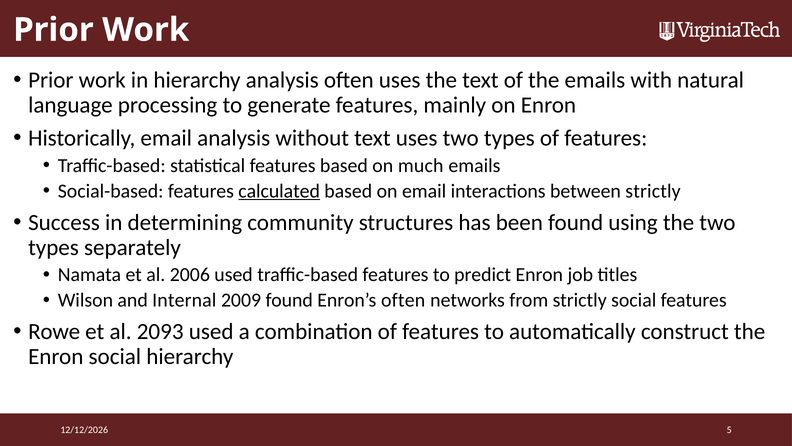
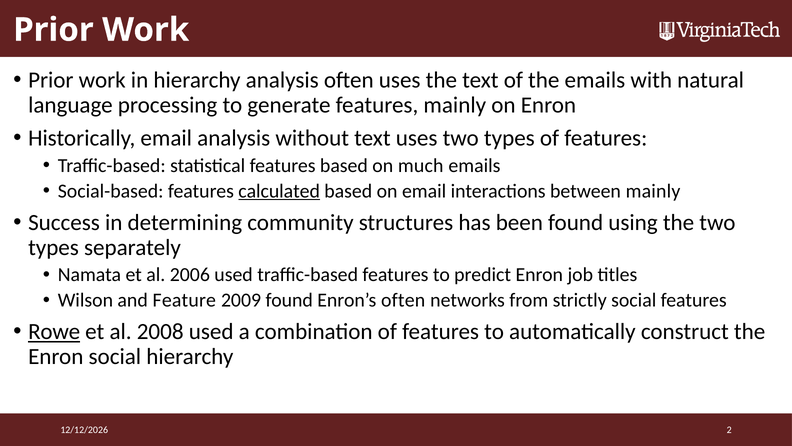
between strictly: strictly -> mainly (653, 191)
Internal: Internal -> Feature (184, 300)
Rowe underline: none -> present (54, 331)
2093: 2093 -> 2008 (160, 331)
5: 5 -> 2 (729, 430)
